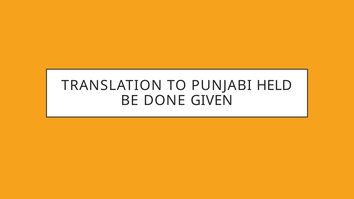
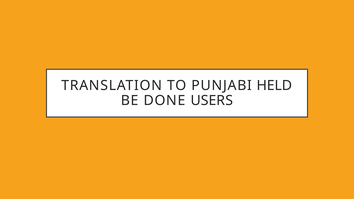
GIVEN: GIVEN -> USERS (212, 101)
